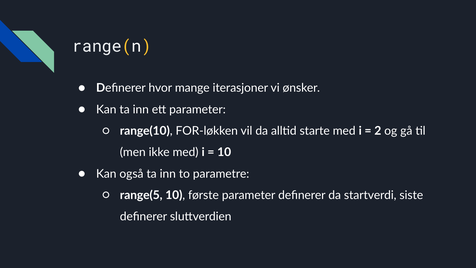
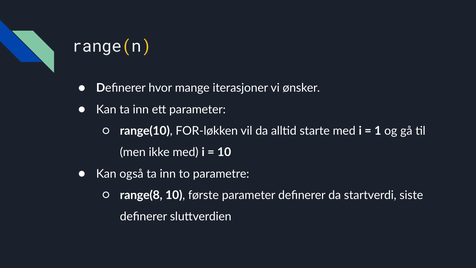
2: 2 -> 1 (378, 131)
range(5: range(5 -> range(8 (141, 195)
